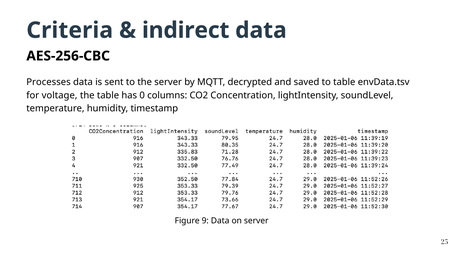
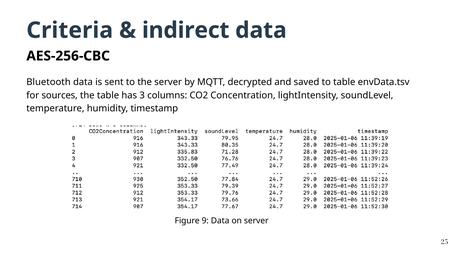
Processes: Processes -> Bluetooth (49, 82)
voltage: voltage -> sources (60, 95)
0: 0 -> 3 (142, 95)
